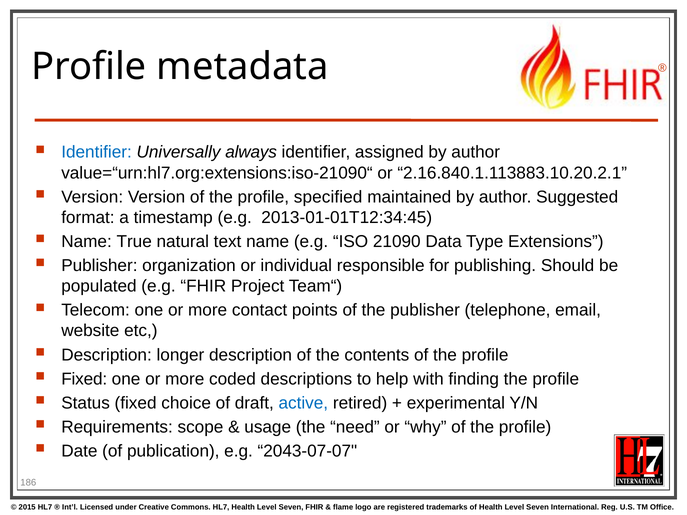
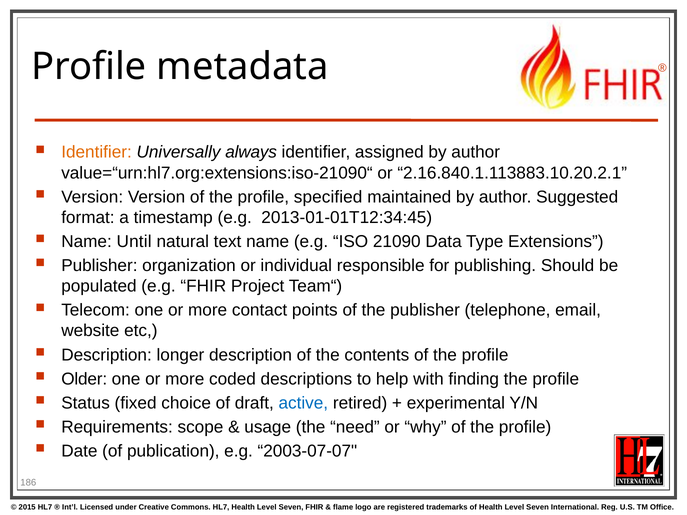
Identifier colour: blue -> orange (97, 152)
True: True -> Until (134, 242)
Fixed: Fixed -> Older (84, 379)
2043-07-07: 2043-07-07 -> 2003-07-07 (307, 451)
